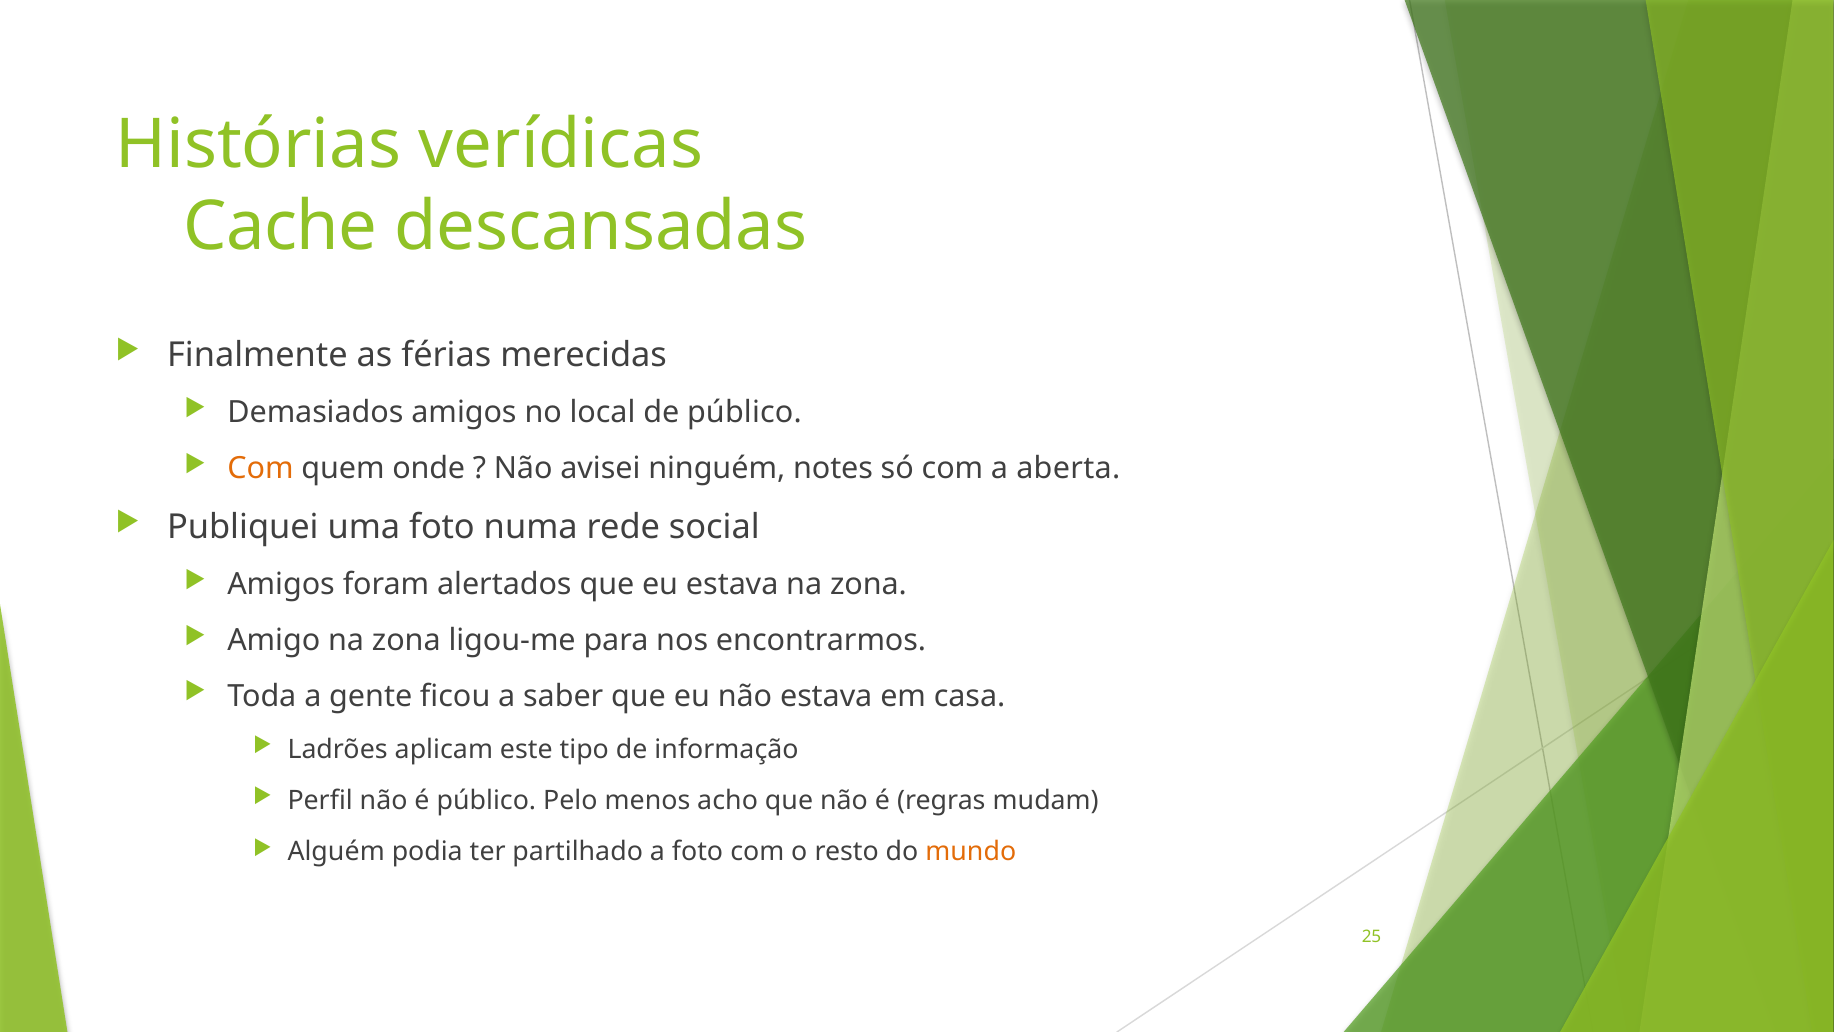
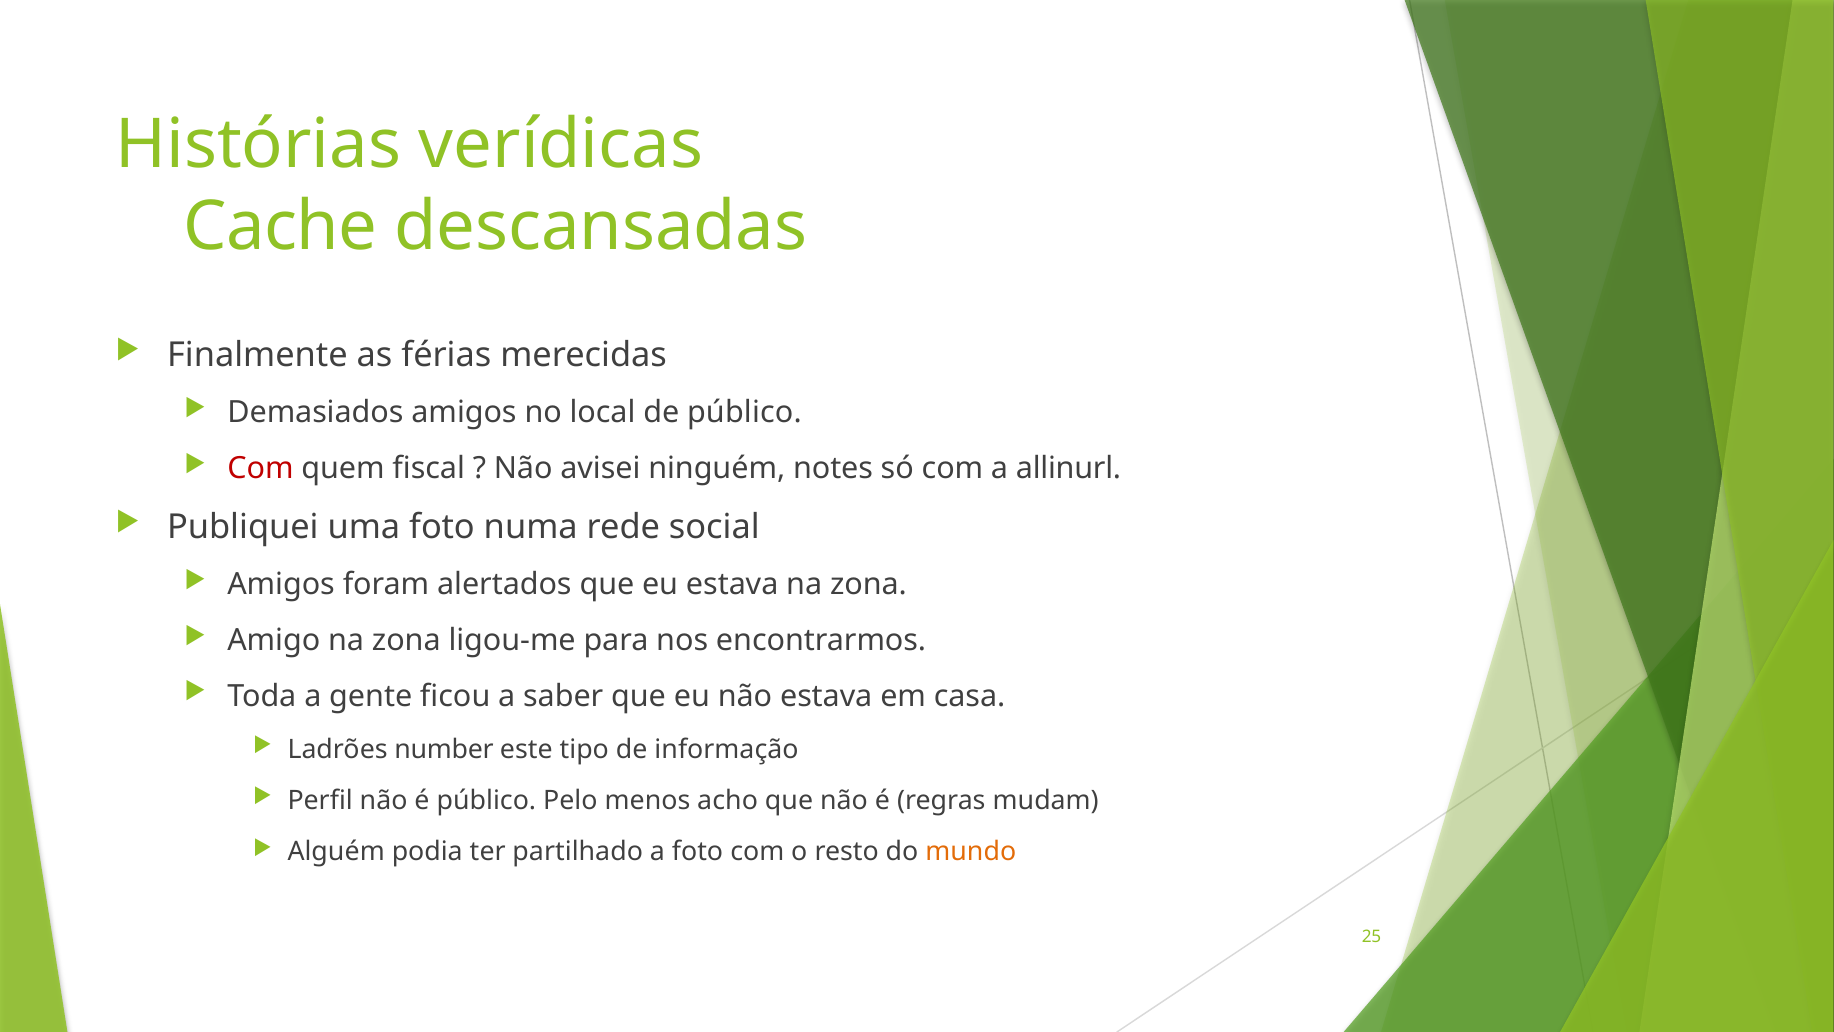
Com colour: orange -> red (260, 468)
onde: onde -> fiscal (429, 468)
aberta: aberta -> allinurl (1069, 468)
aplicam: aplicam -> number (444, 749)
